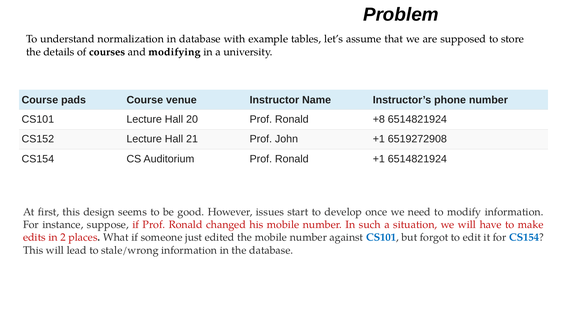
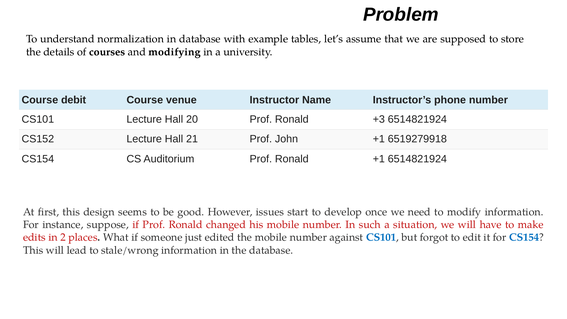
pads: pads -> debit (74, 100)
+8: +8 -> +3 (379, 119)
6519272908: 6519272908 -> 6519279918 (417, 139)
